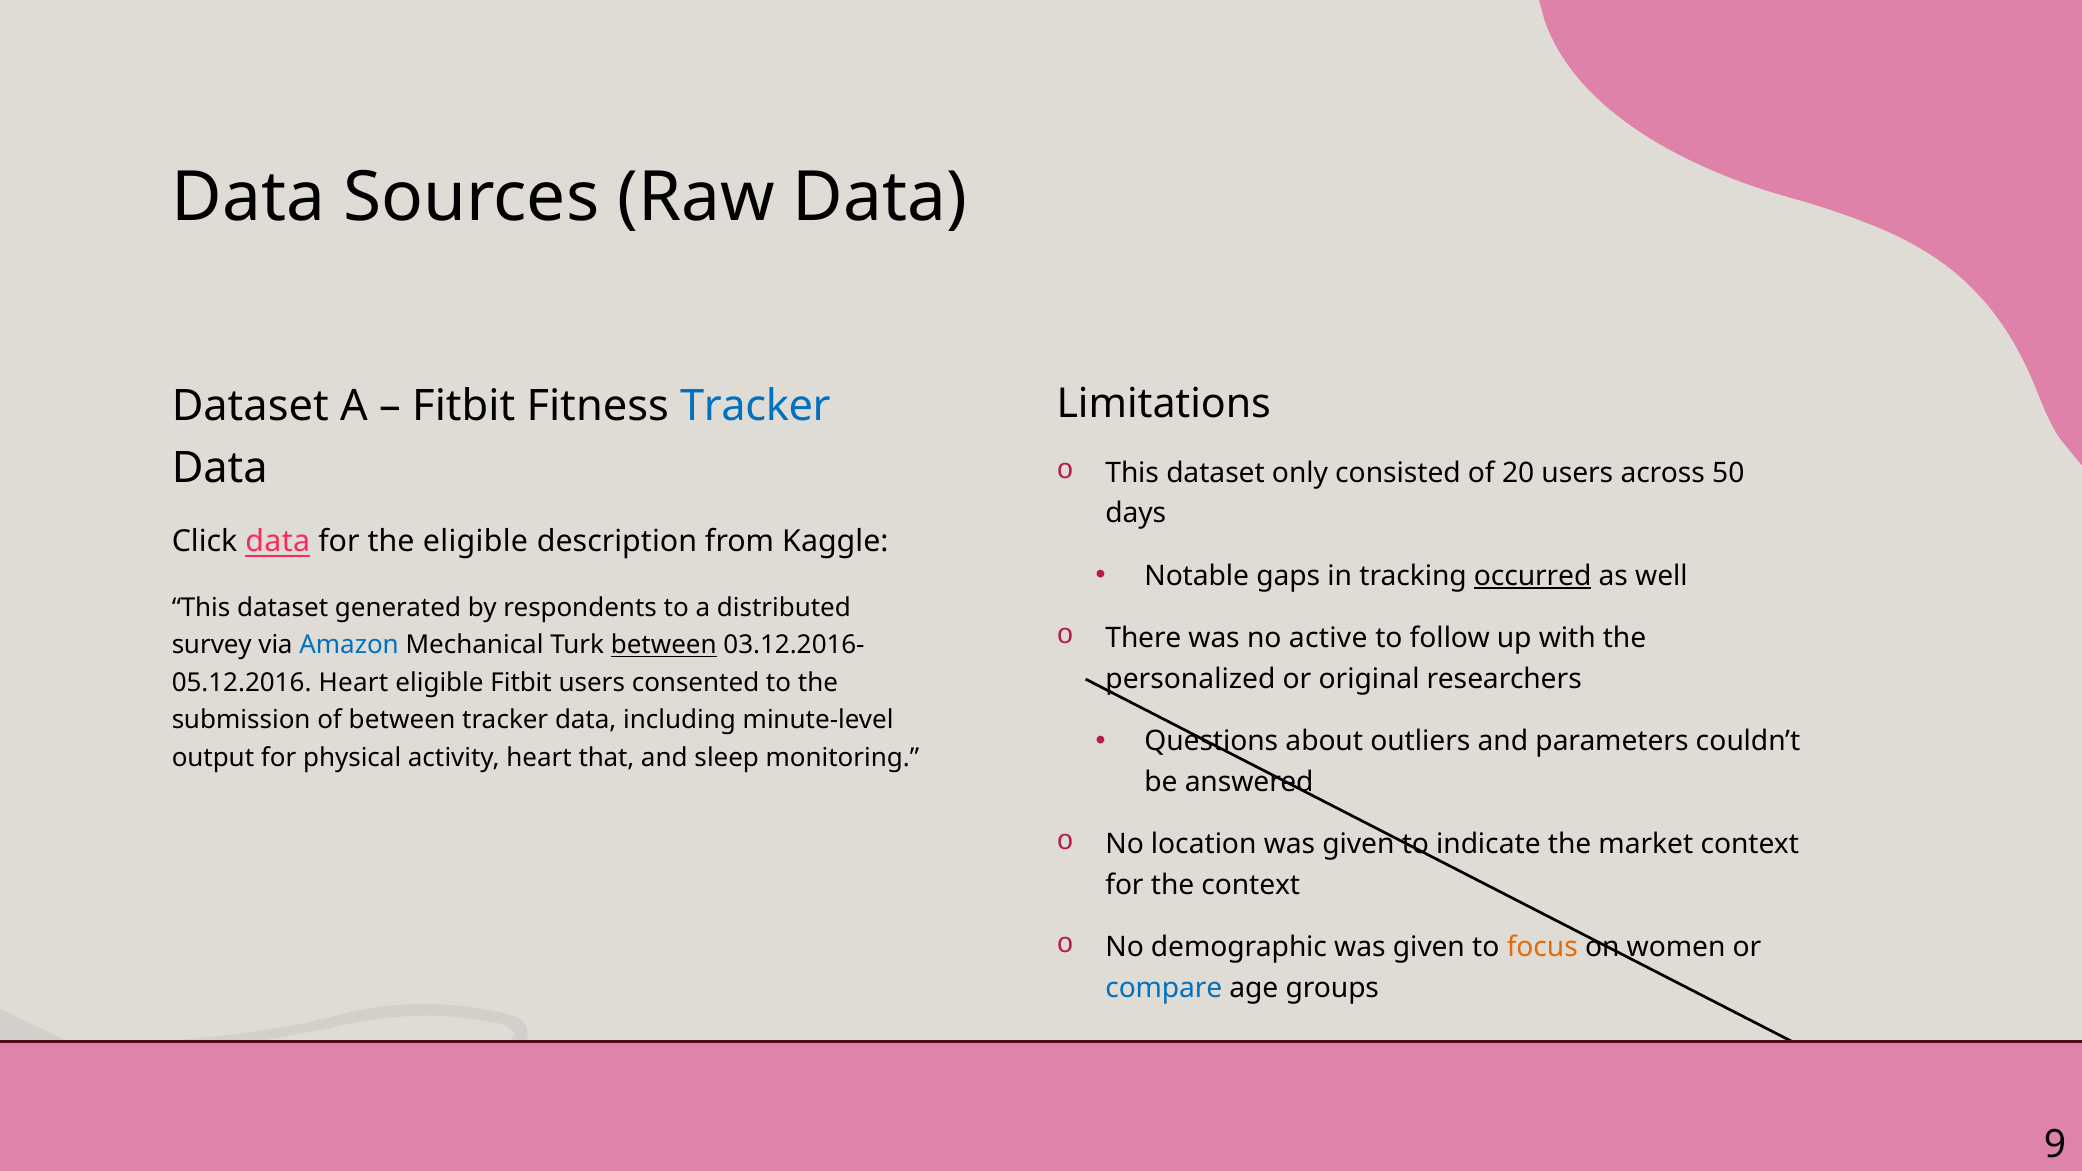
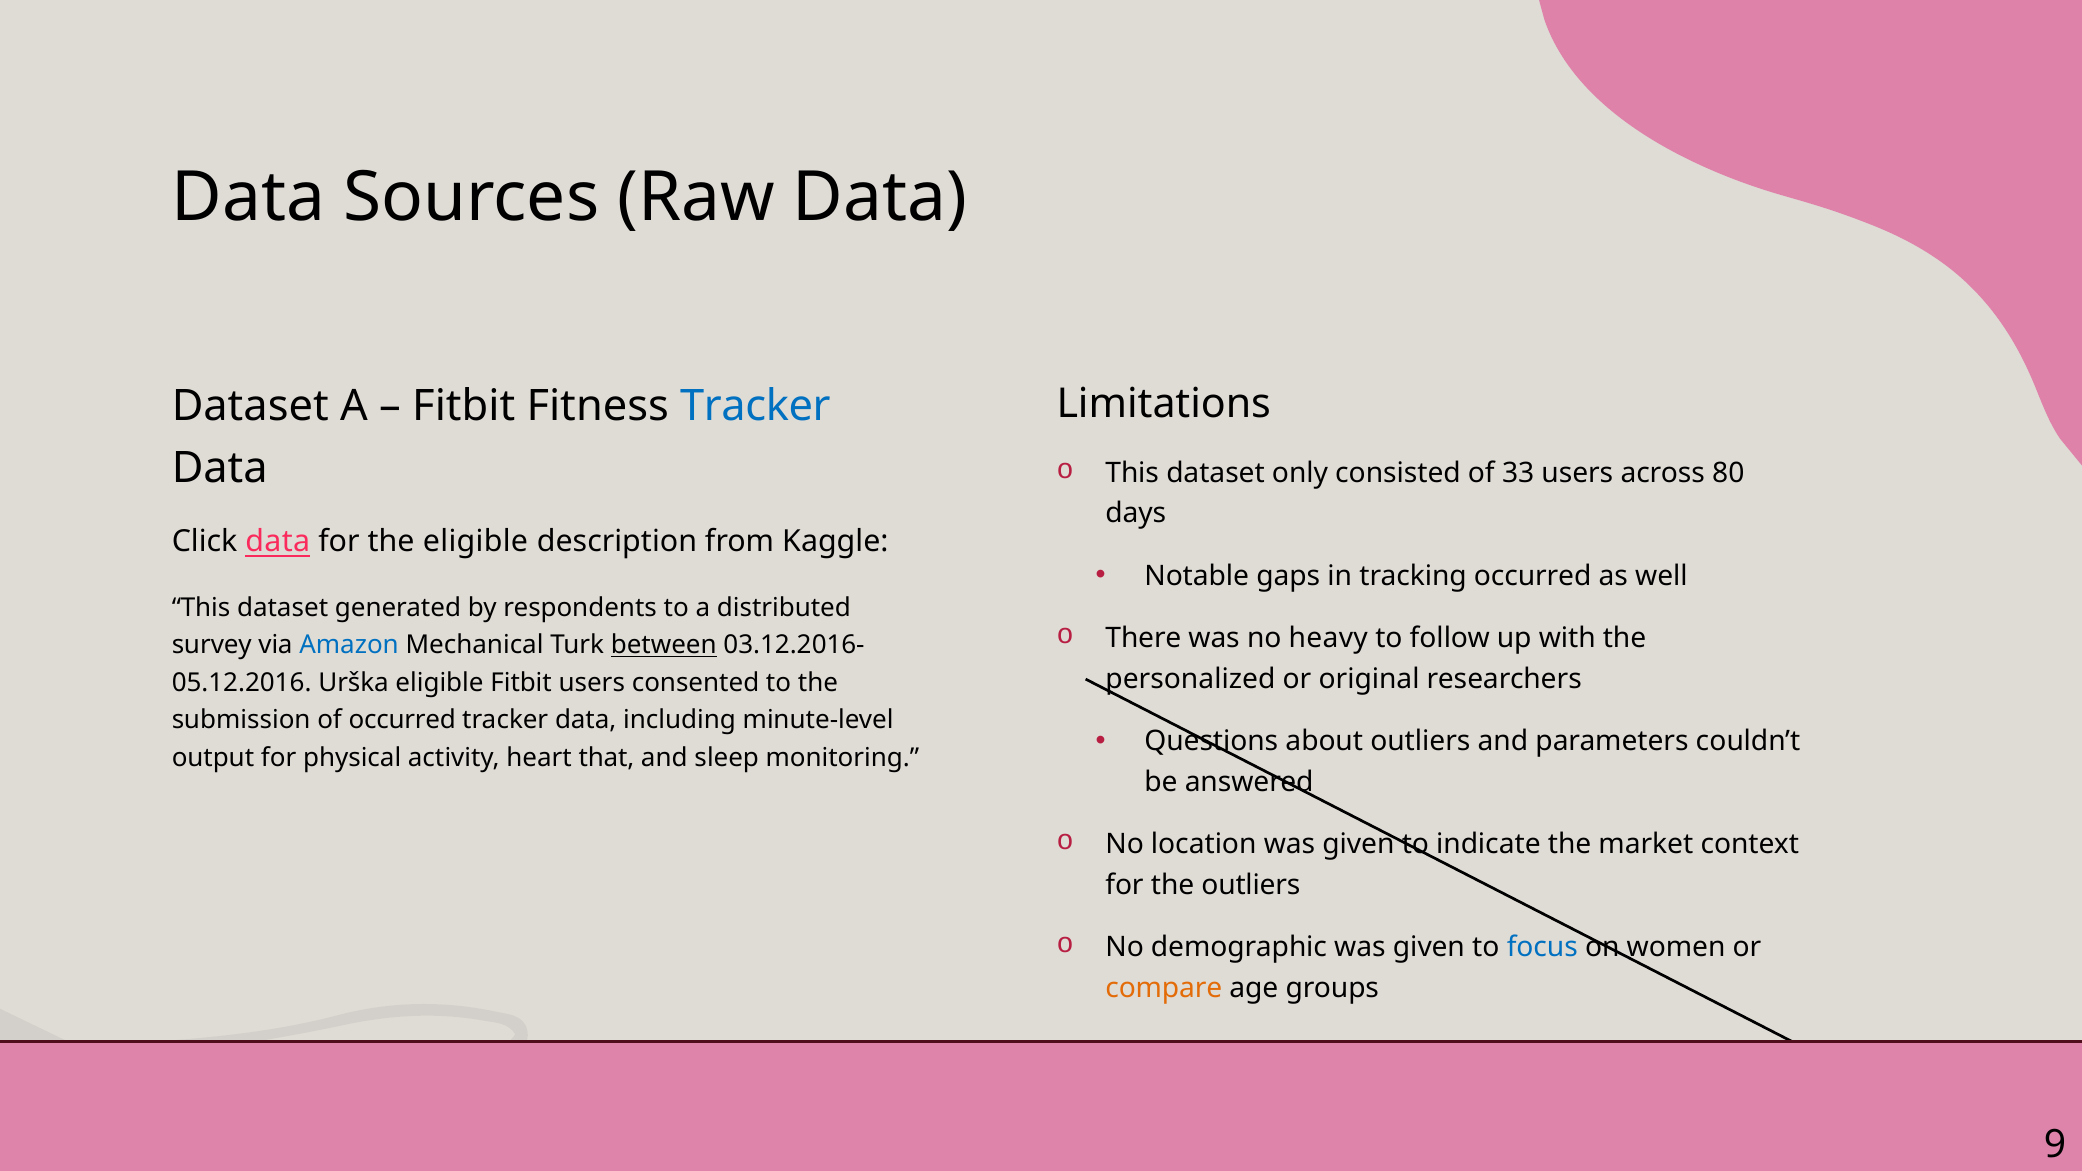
20: 20 -> 33 (1518, 473)
50: 50 -> 80 (1728, 473)
occurred underline: present -> none (1533, 576)
active: active -> heavy (1328, 638)
Heart: Heart -> Urška (354, 683)
of between: between -> occurred (402, 720)
the context: context -> outliers (1251, 885)
focus colour: orange -> blue (1542, 947)
compare colour: blue -> orange (1164, 988)
